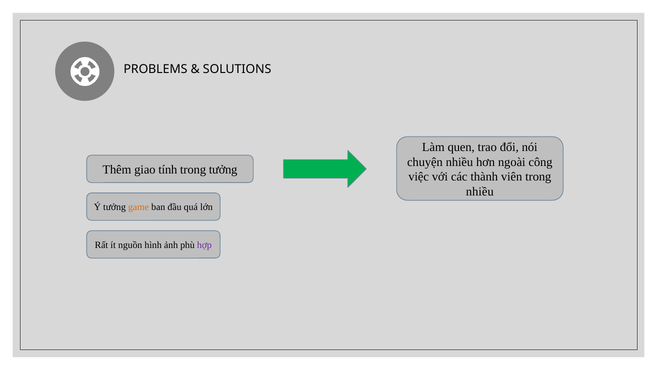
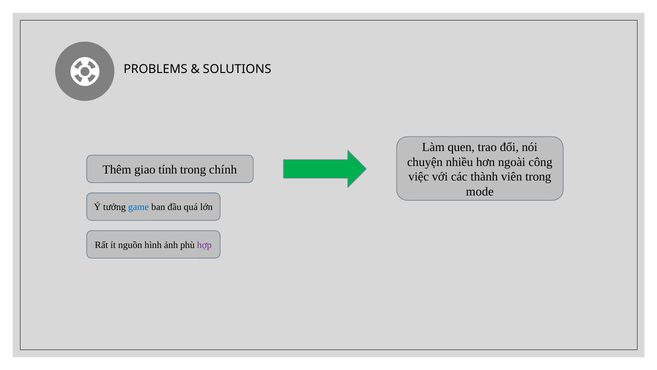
trong tưởng: tưởng -> chính (223, 170)
nhiều: nhiều -> mode (480, 191)
game colour: orange -> blue (139, 207)
